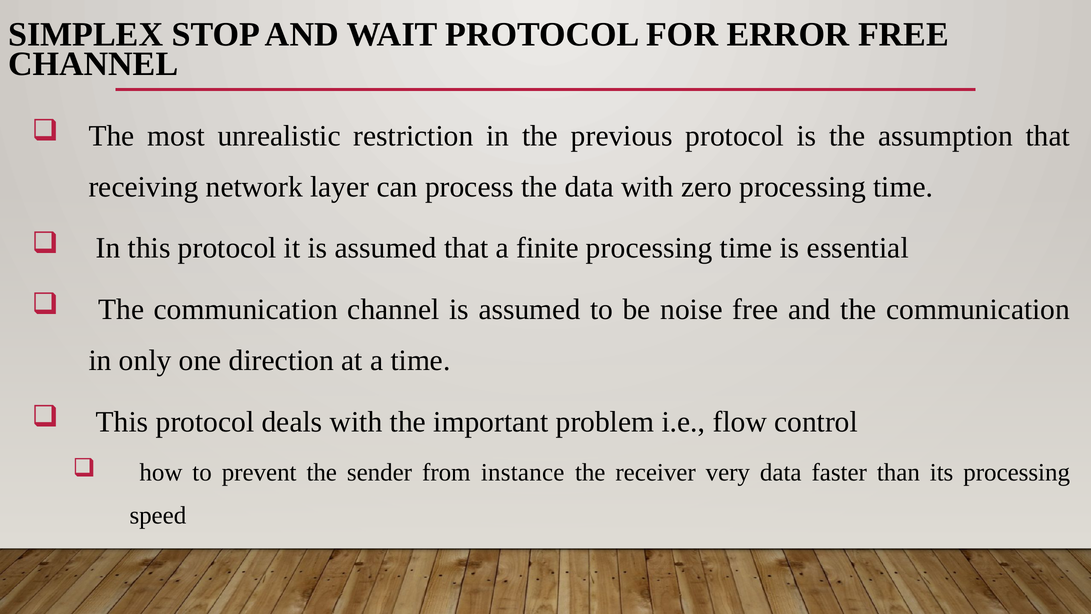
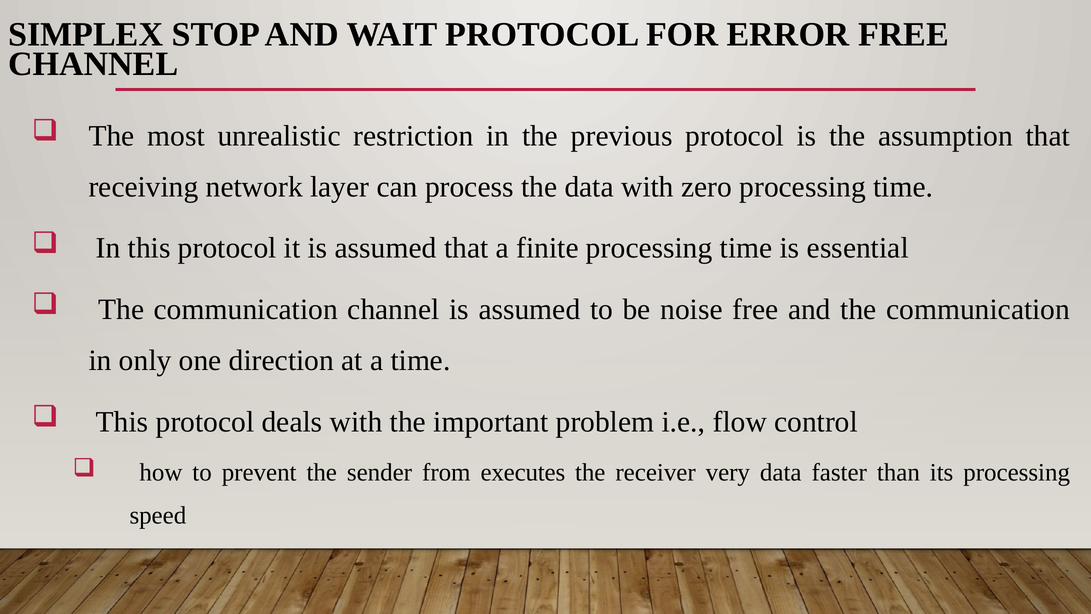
instance: instance -> executes (523, 472)
